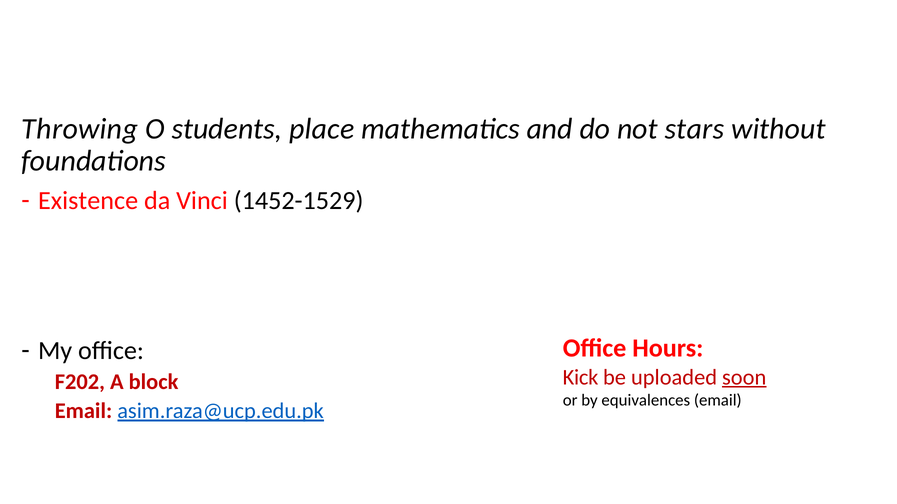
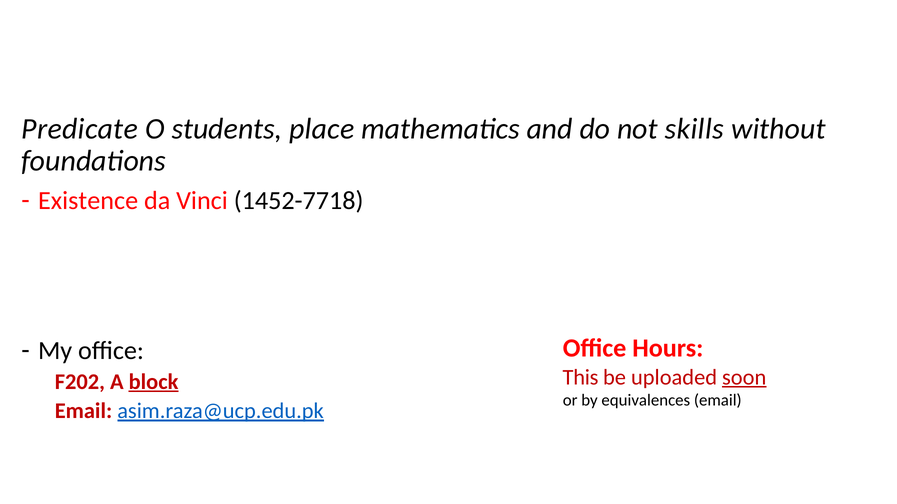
Throwing: Throwing -> Predicate (80, 129)
stars: stars -> skills (694, 129)
1452-1529: 1452-1529 -> 1452-7718 (299, 201)
Kick: Kick -> This (581, 378)
block underline: none -> present (154, 382)
